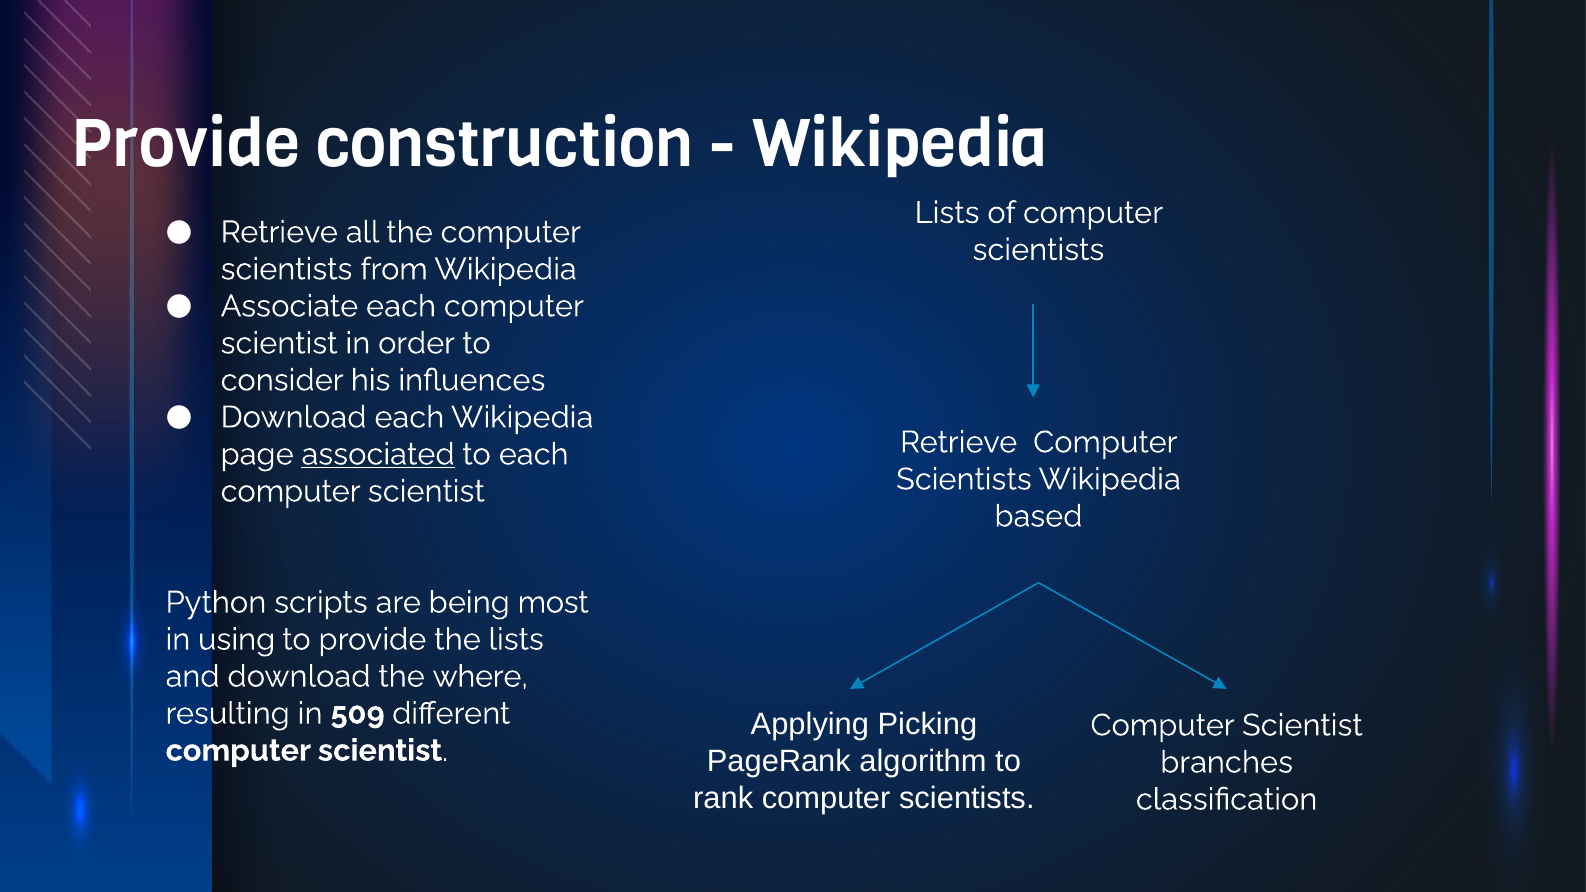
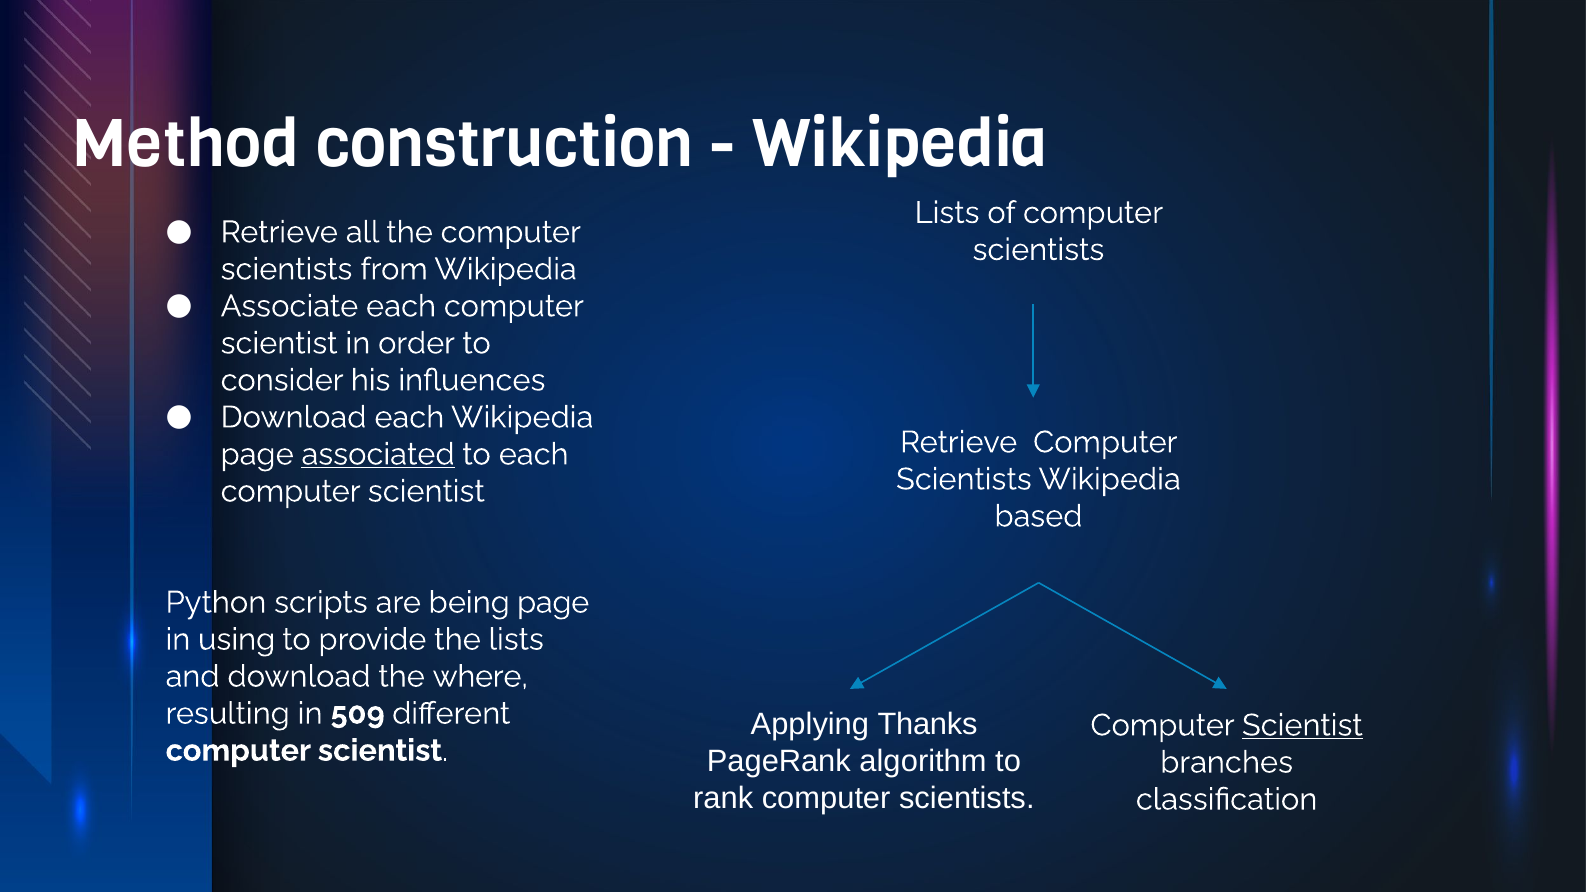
Provide: Provide -> Method (186, 145)
being most: most -> page (553, 602)
Picking: Picking -> Thanks (928, 724)
Scientist underline: none -> present (1302, 725)
